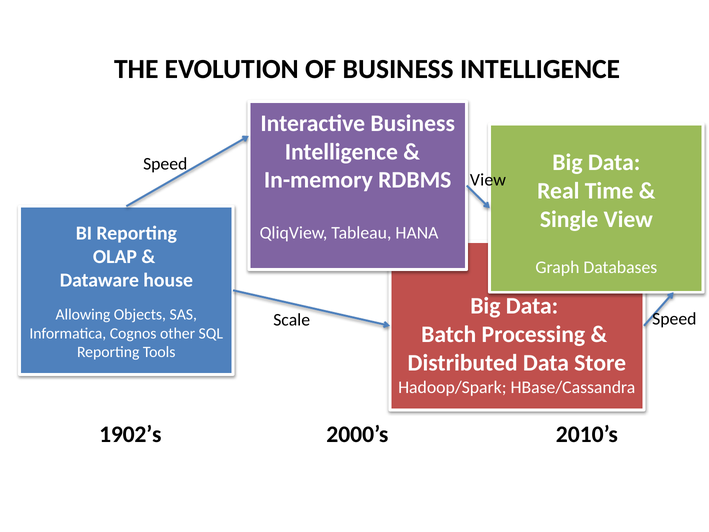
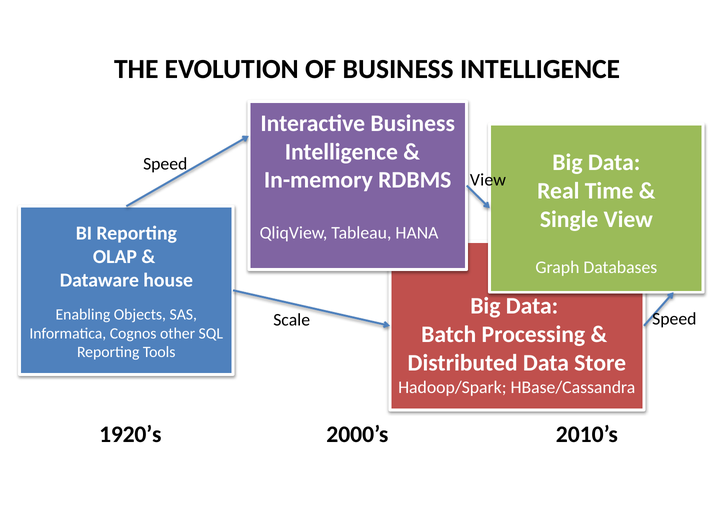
Allowing: Allowing -> Enabling (83, 314)
1902’s: 1902’s -> 1920’s (130, 434)
